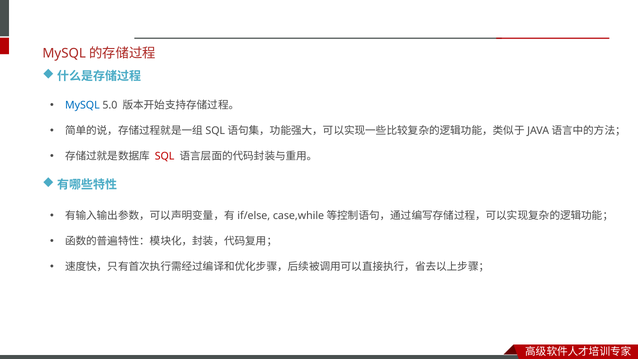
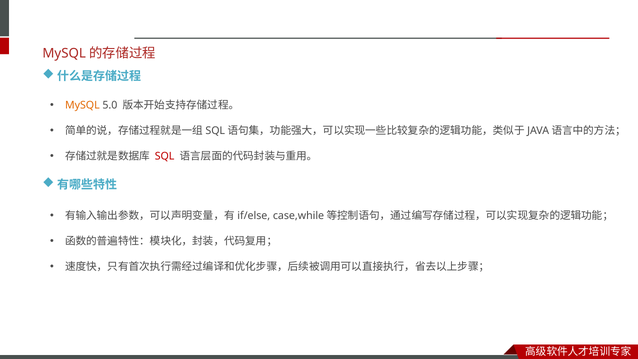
MySQL colour: blue -> orange (82, 105)
